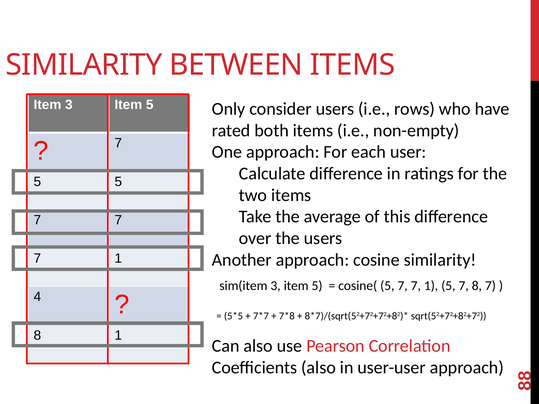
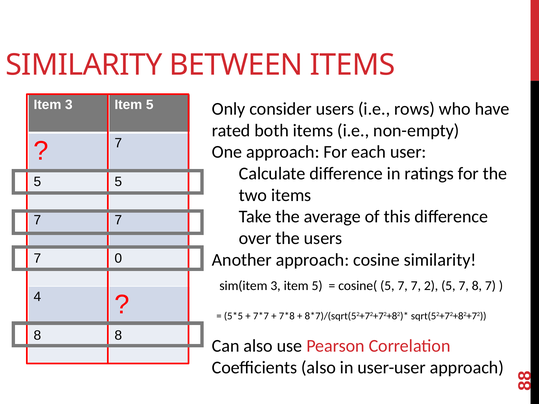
1: 1 -> 0 (118, 259)
5 7 7 1: 1 -> 2 (431, 286)
1: 1 -> 8 (118, 336)
